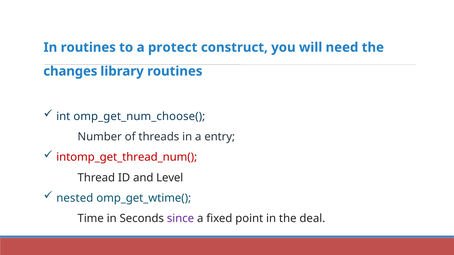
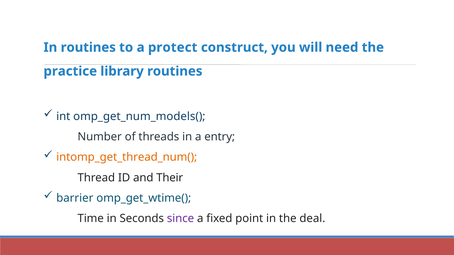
changes: changes -> practice (70, 71)
omp_get_num_choose(: omp_get_num_choose( -> omp_get_num_models( (139, 117)
intomp_get_thread_num( colour: red -> orange (127, 157)
Level: Level -> Their (170, 178)
nested: nested -> barrier (75, 198)
